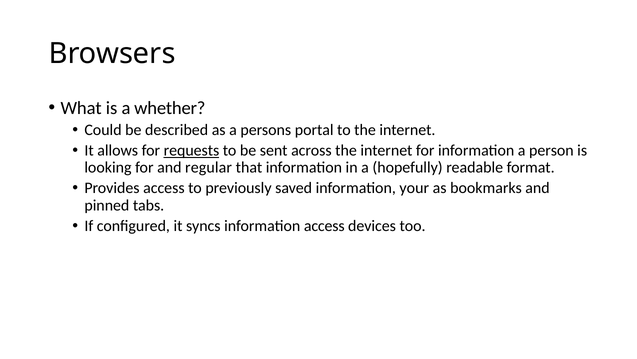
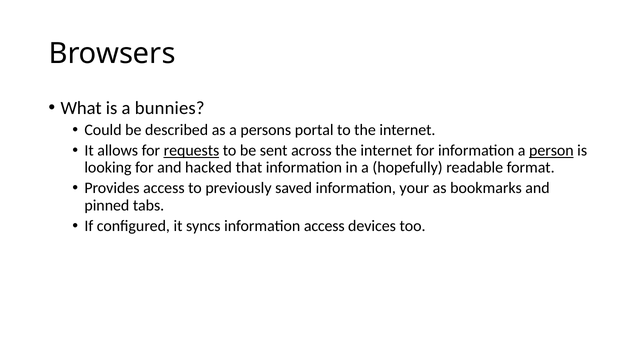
whether: whether -> bunnies (170, 108)
person underline: none -> present (551, 150)
regular: regular -> hacked (209, 167)
